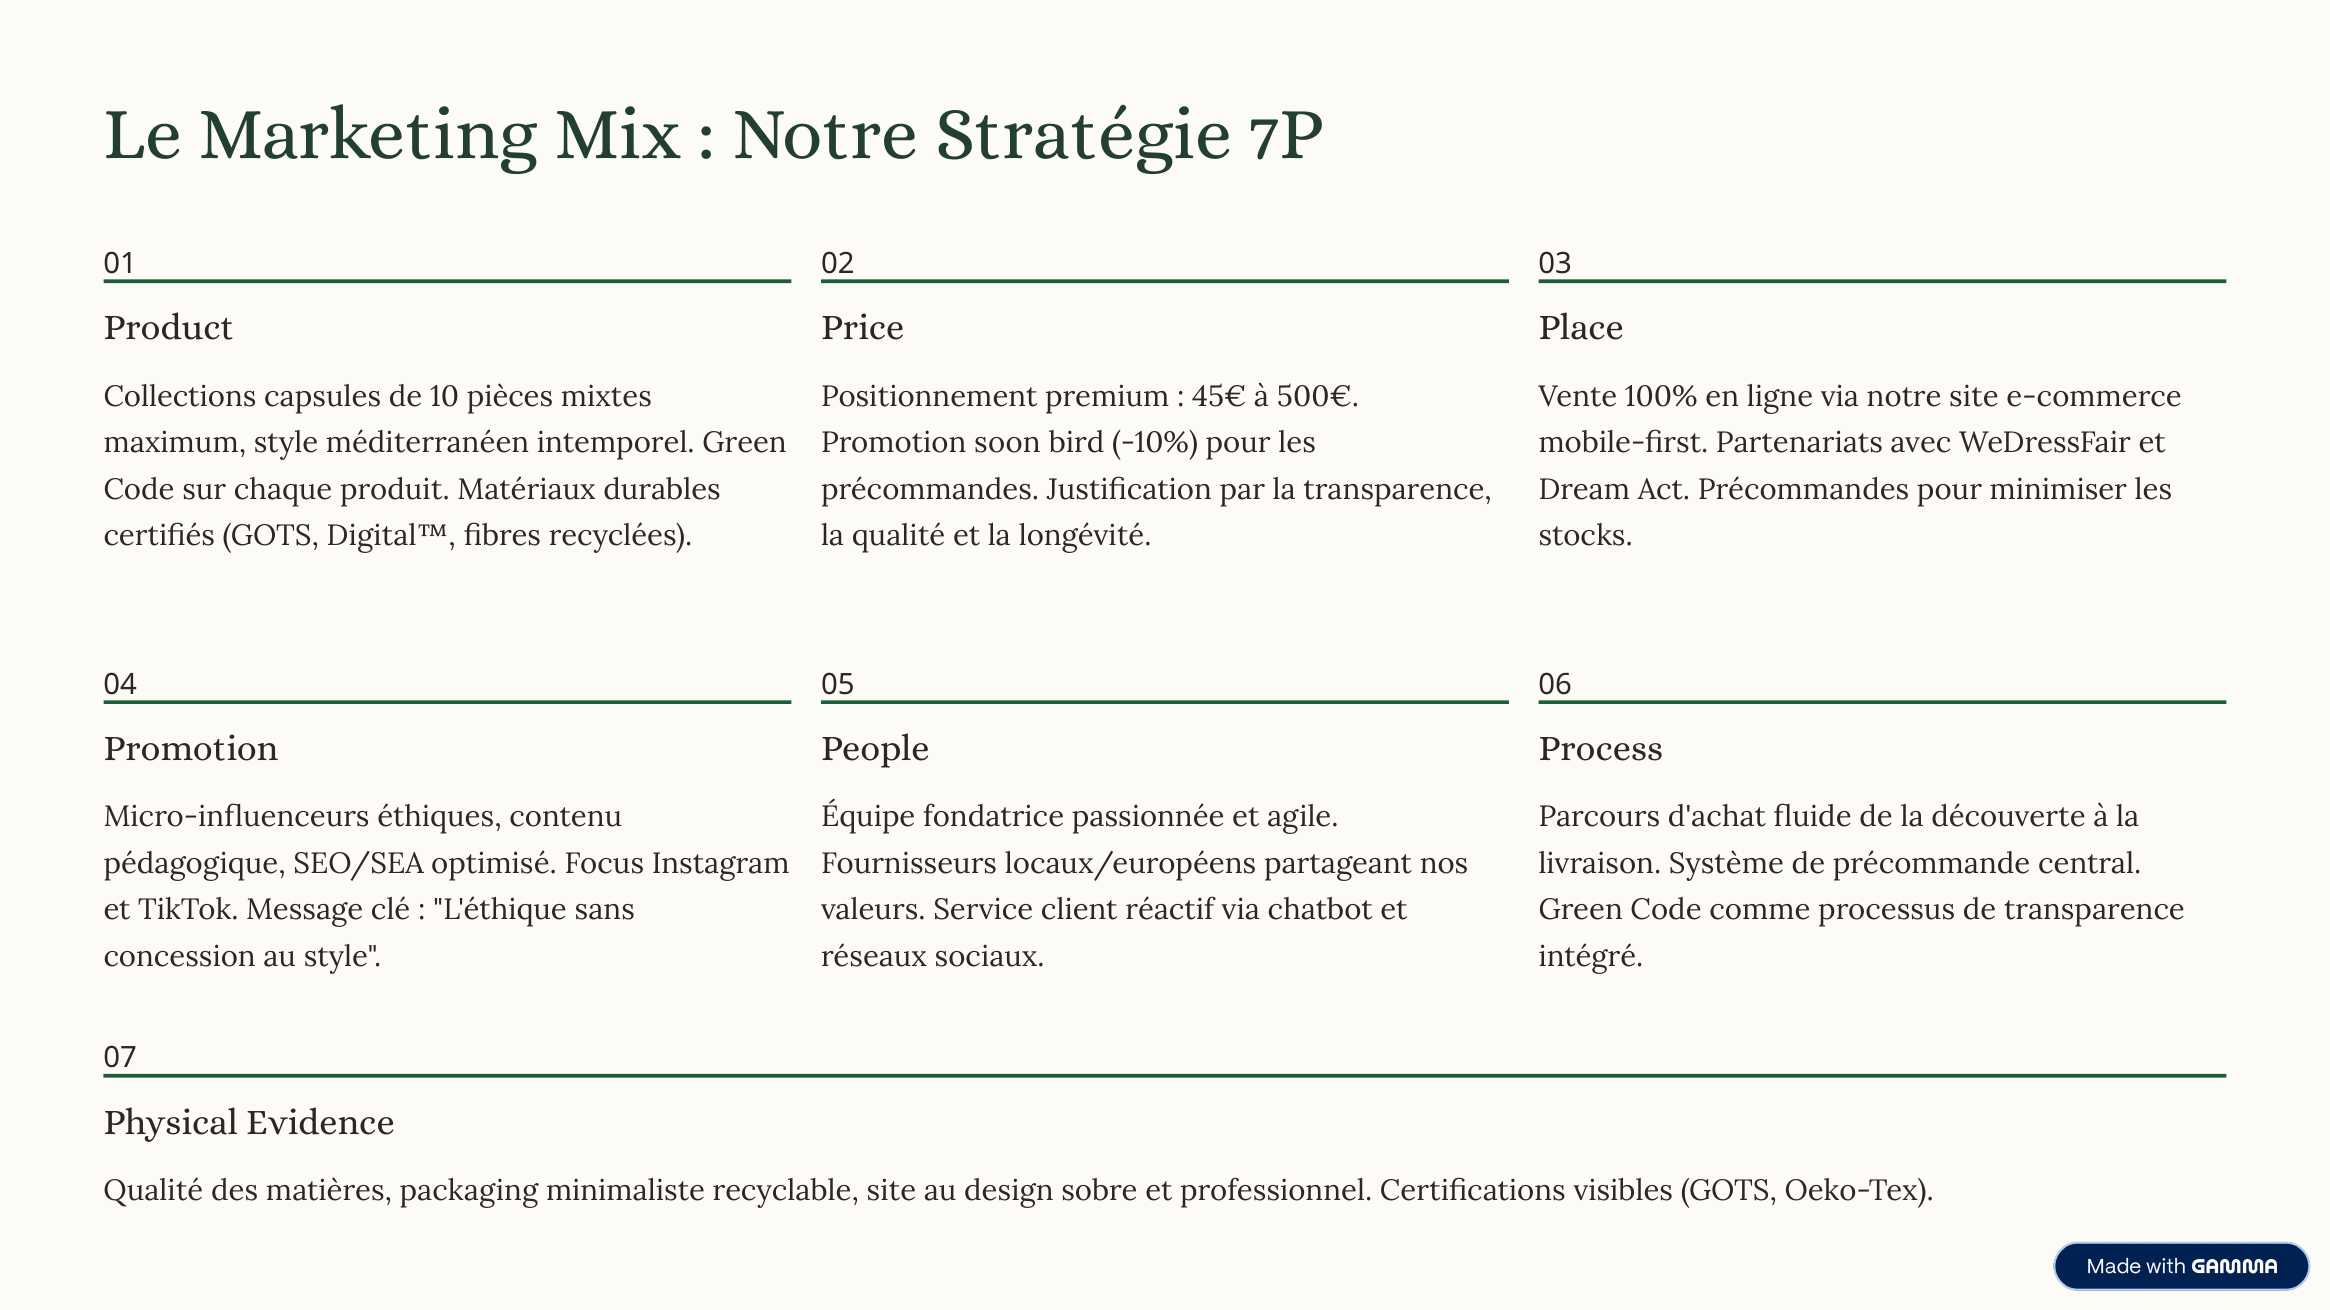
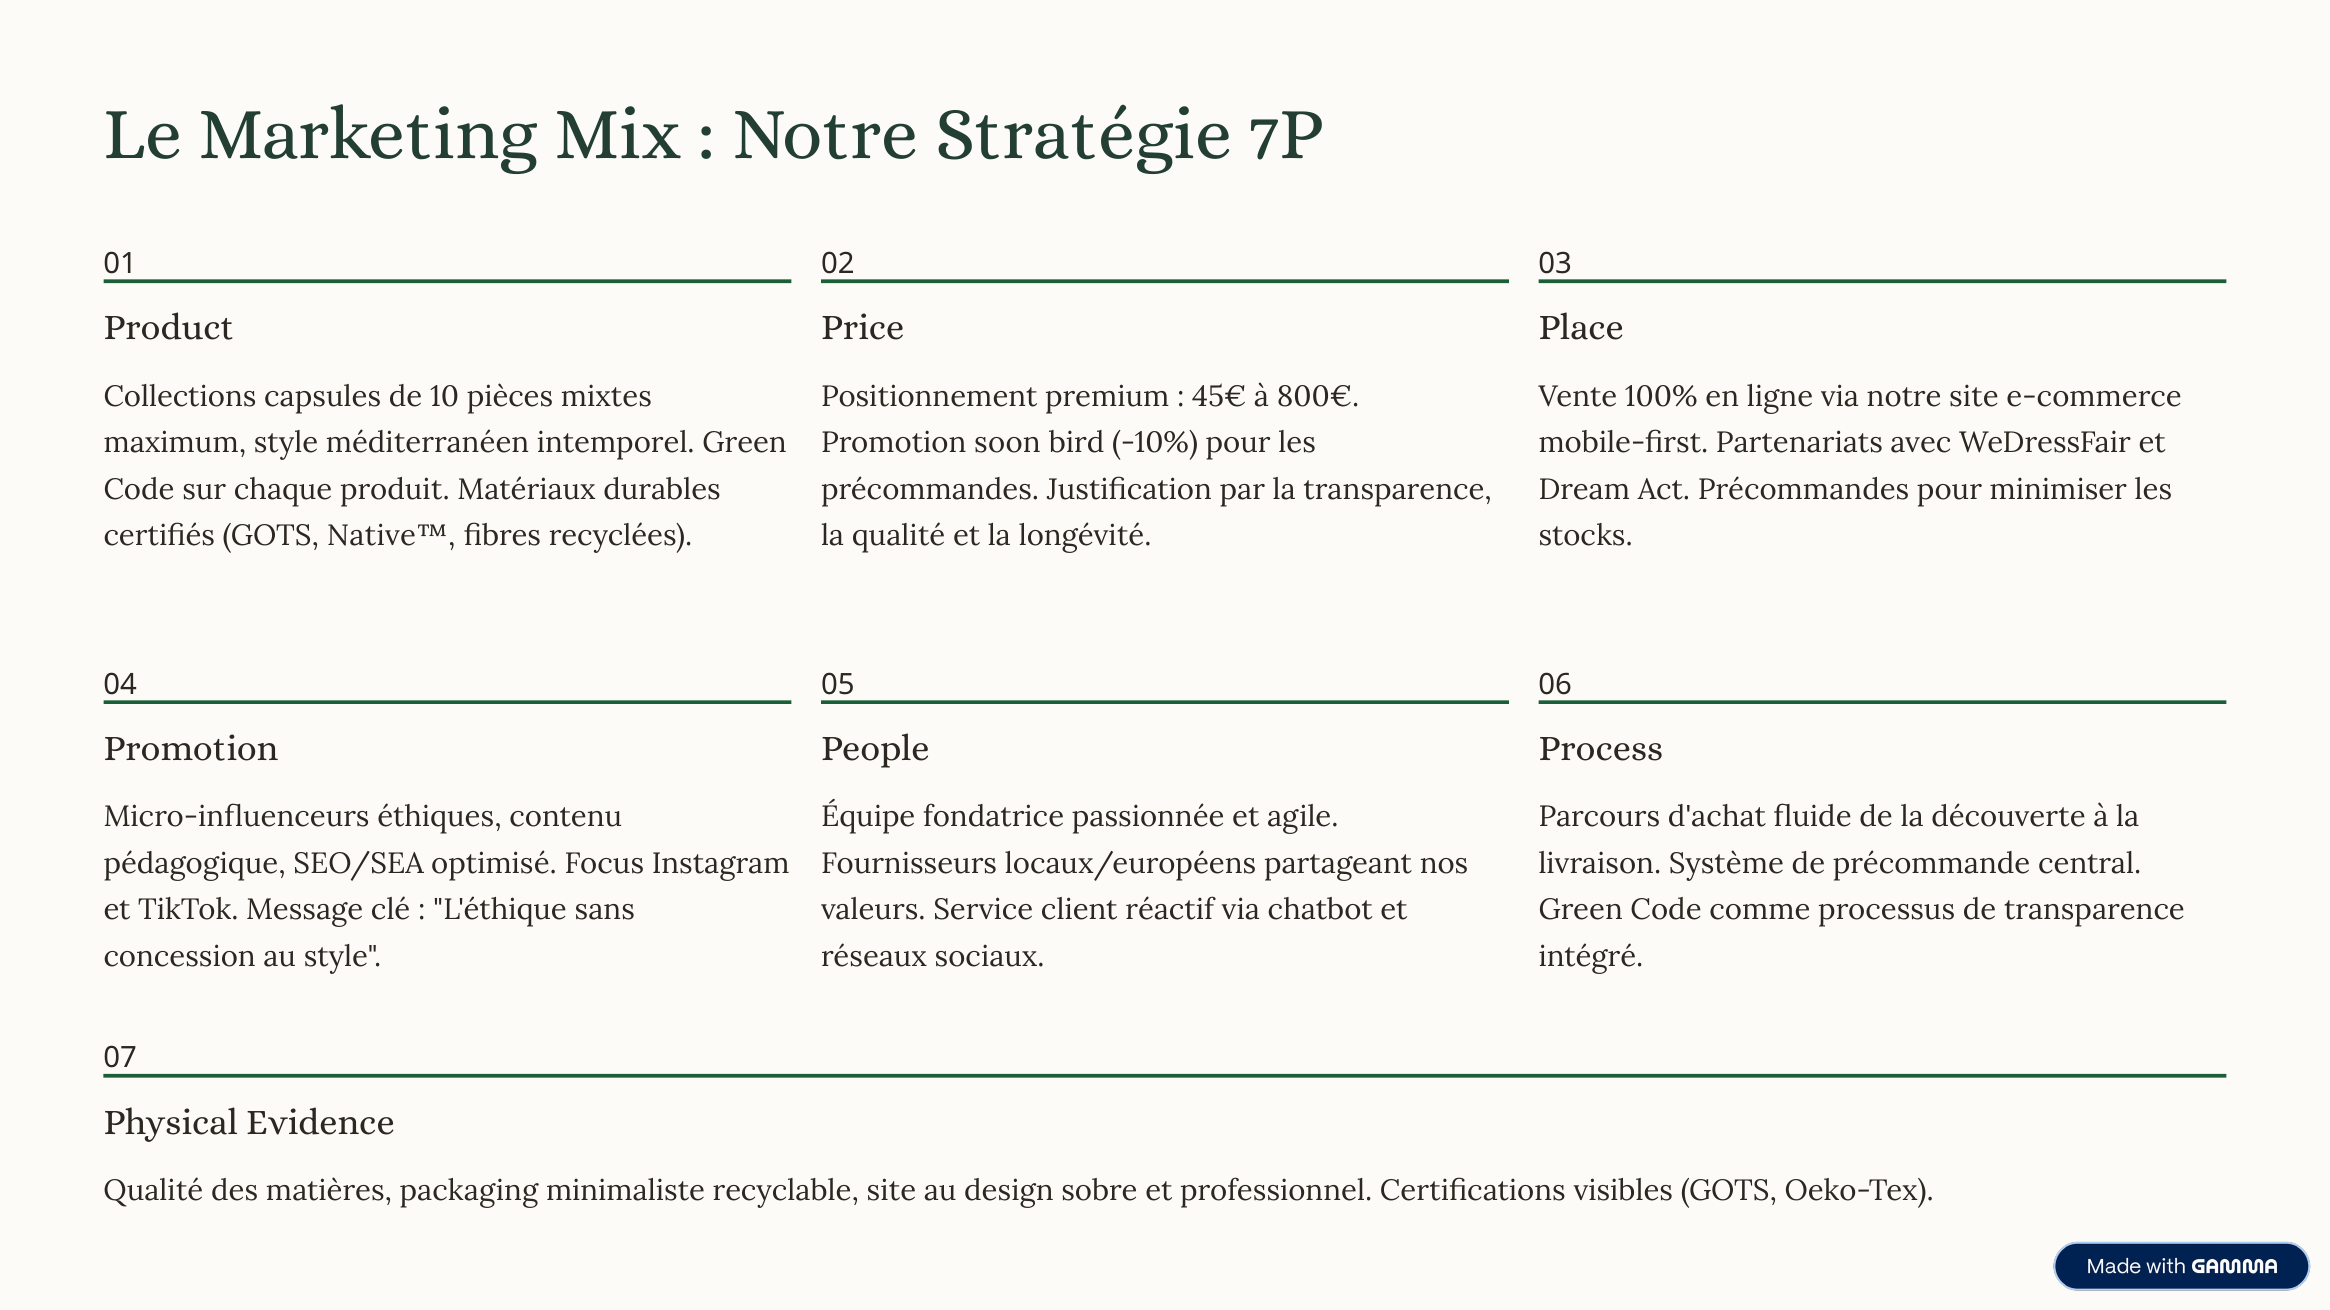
500€: 500€ -> 800€ (1318, 397)
Digital™: Digital™ -> Native™ (391, 536)
